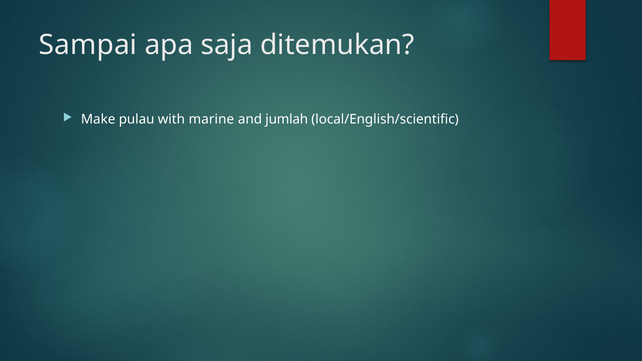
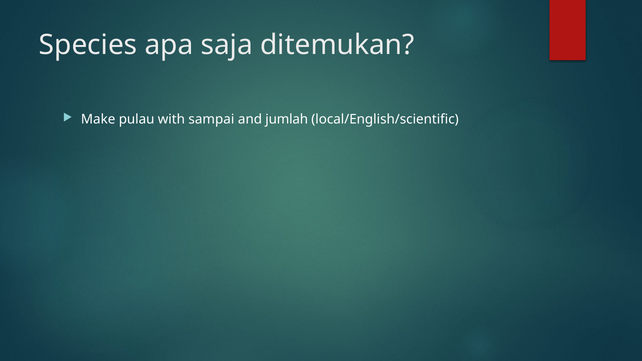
Sampai: Sampai -> Species (88, 45)
marine: marine -> sampai (211, 119)
